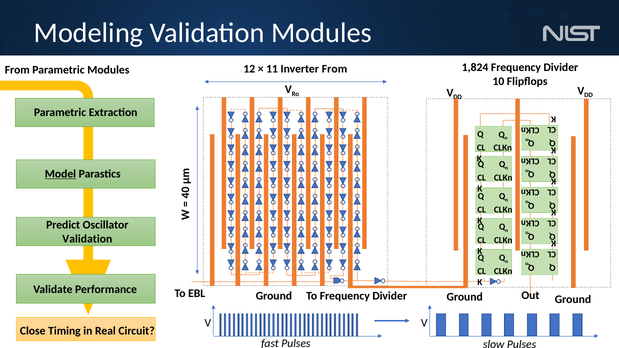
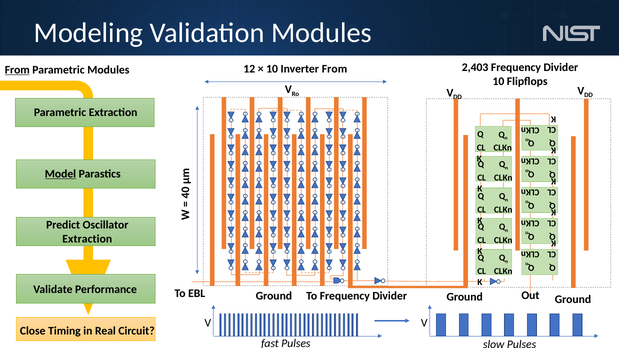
1,824: 1,824 -> 2,403 (475, 67)
11: 11 -> 10 (272, 69)
From underline: none -> present (17, 70)
Validation: Validation -> Extraction (87, 239)
